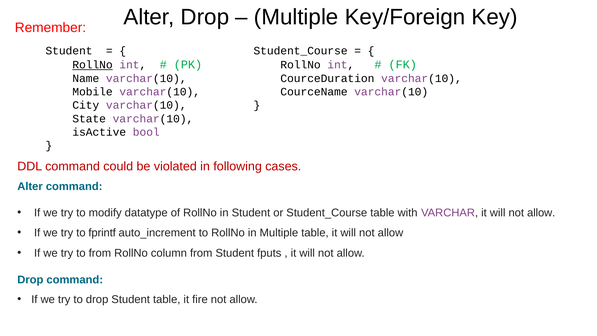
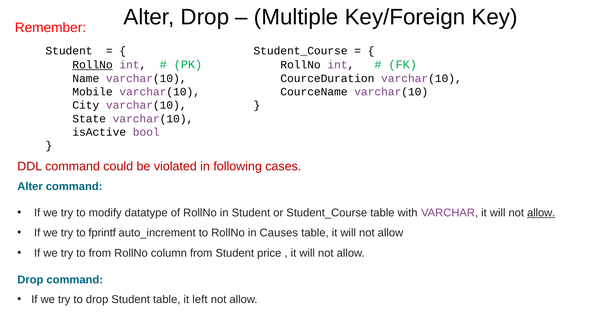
allow underline: none -> present (541, 213)
in Multiple: Multiple -> Causes (279, 233)
fputs: fputs -> price (269, 253)
fire: fire -> left (200, 299)
